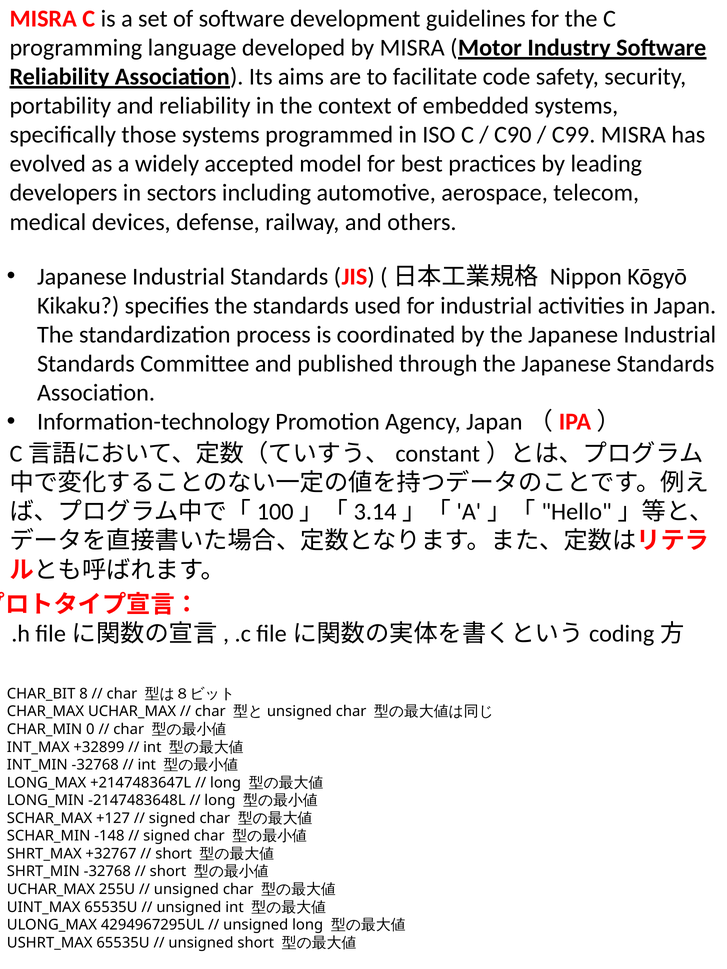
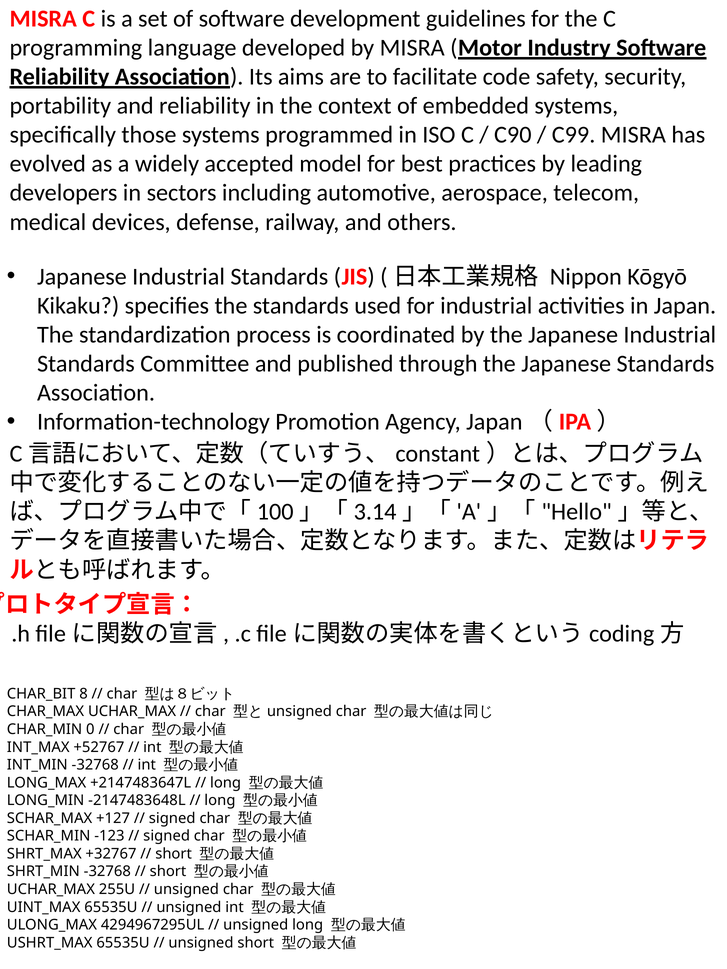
+32899: +32899 -> +52767 (99, 747)
-148: -148 -> -123 (109, 836)
